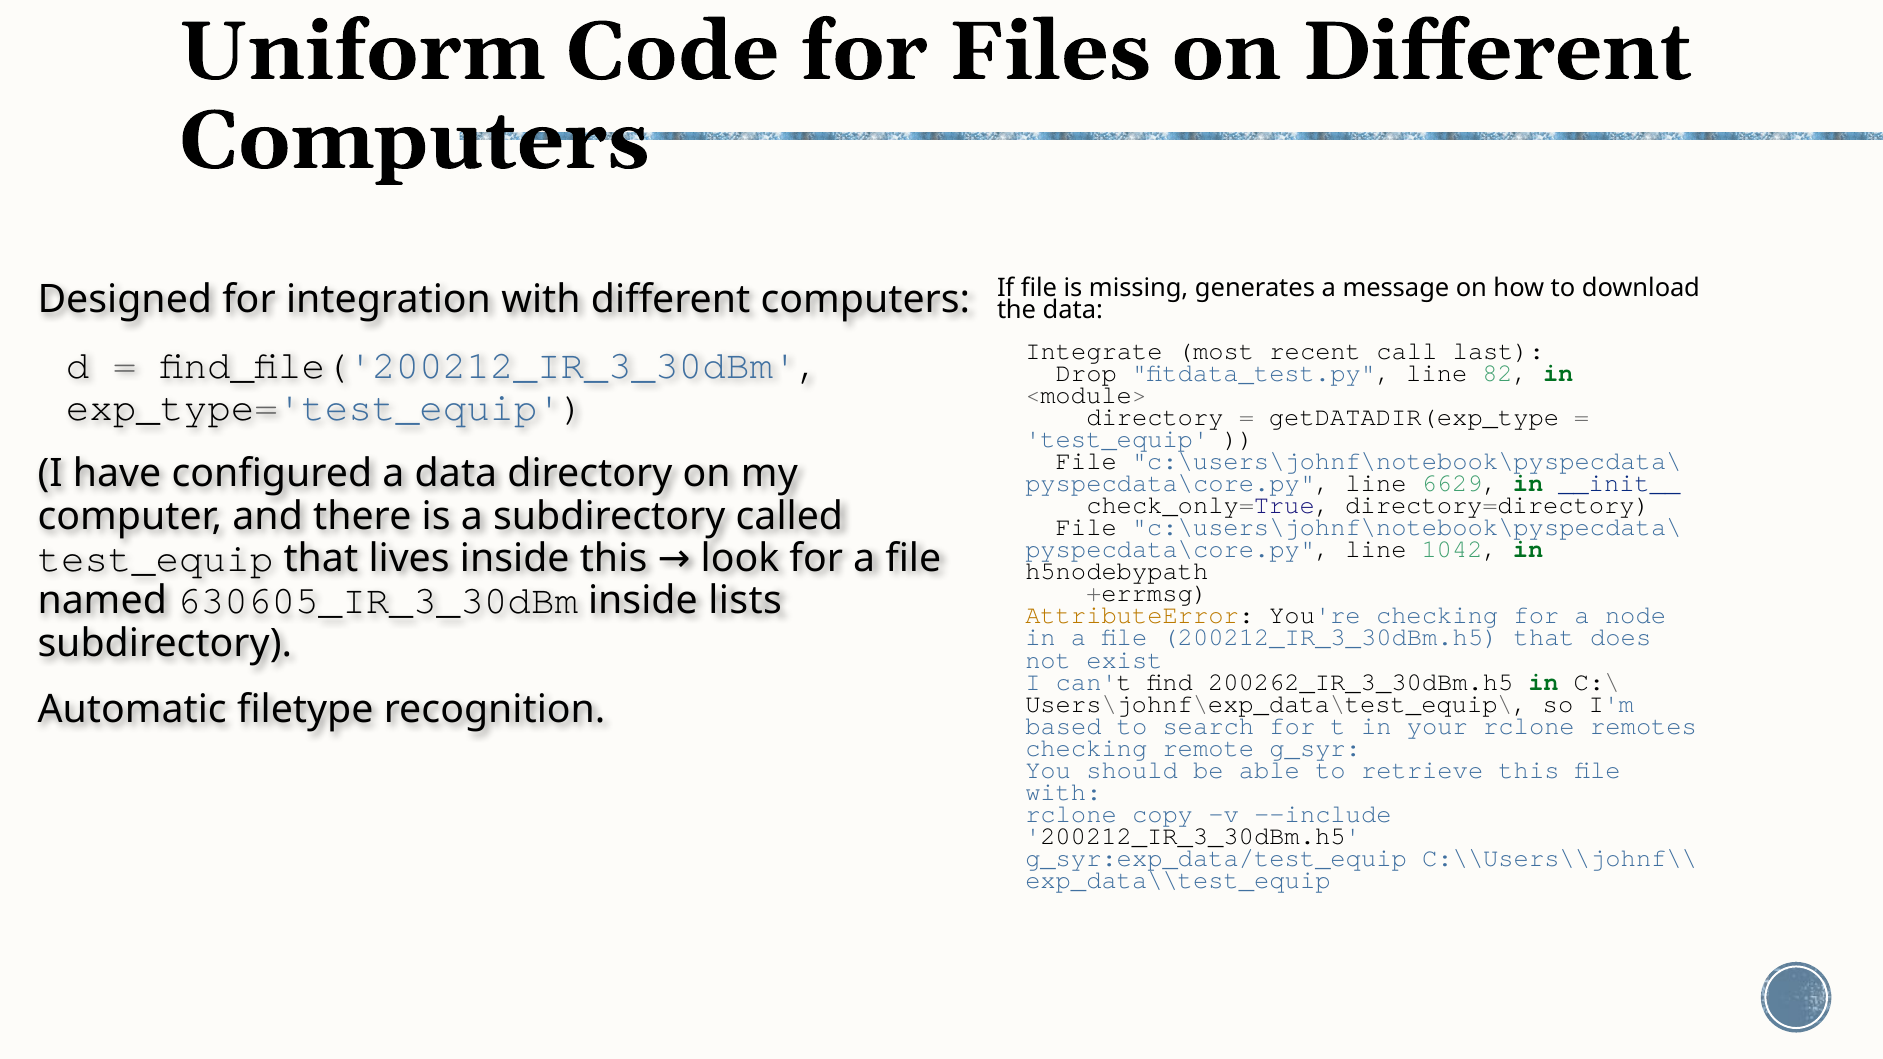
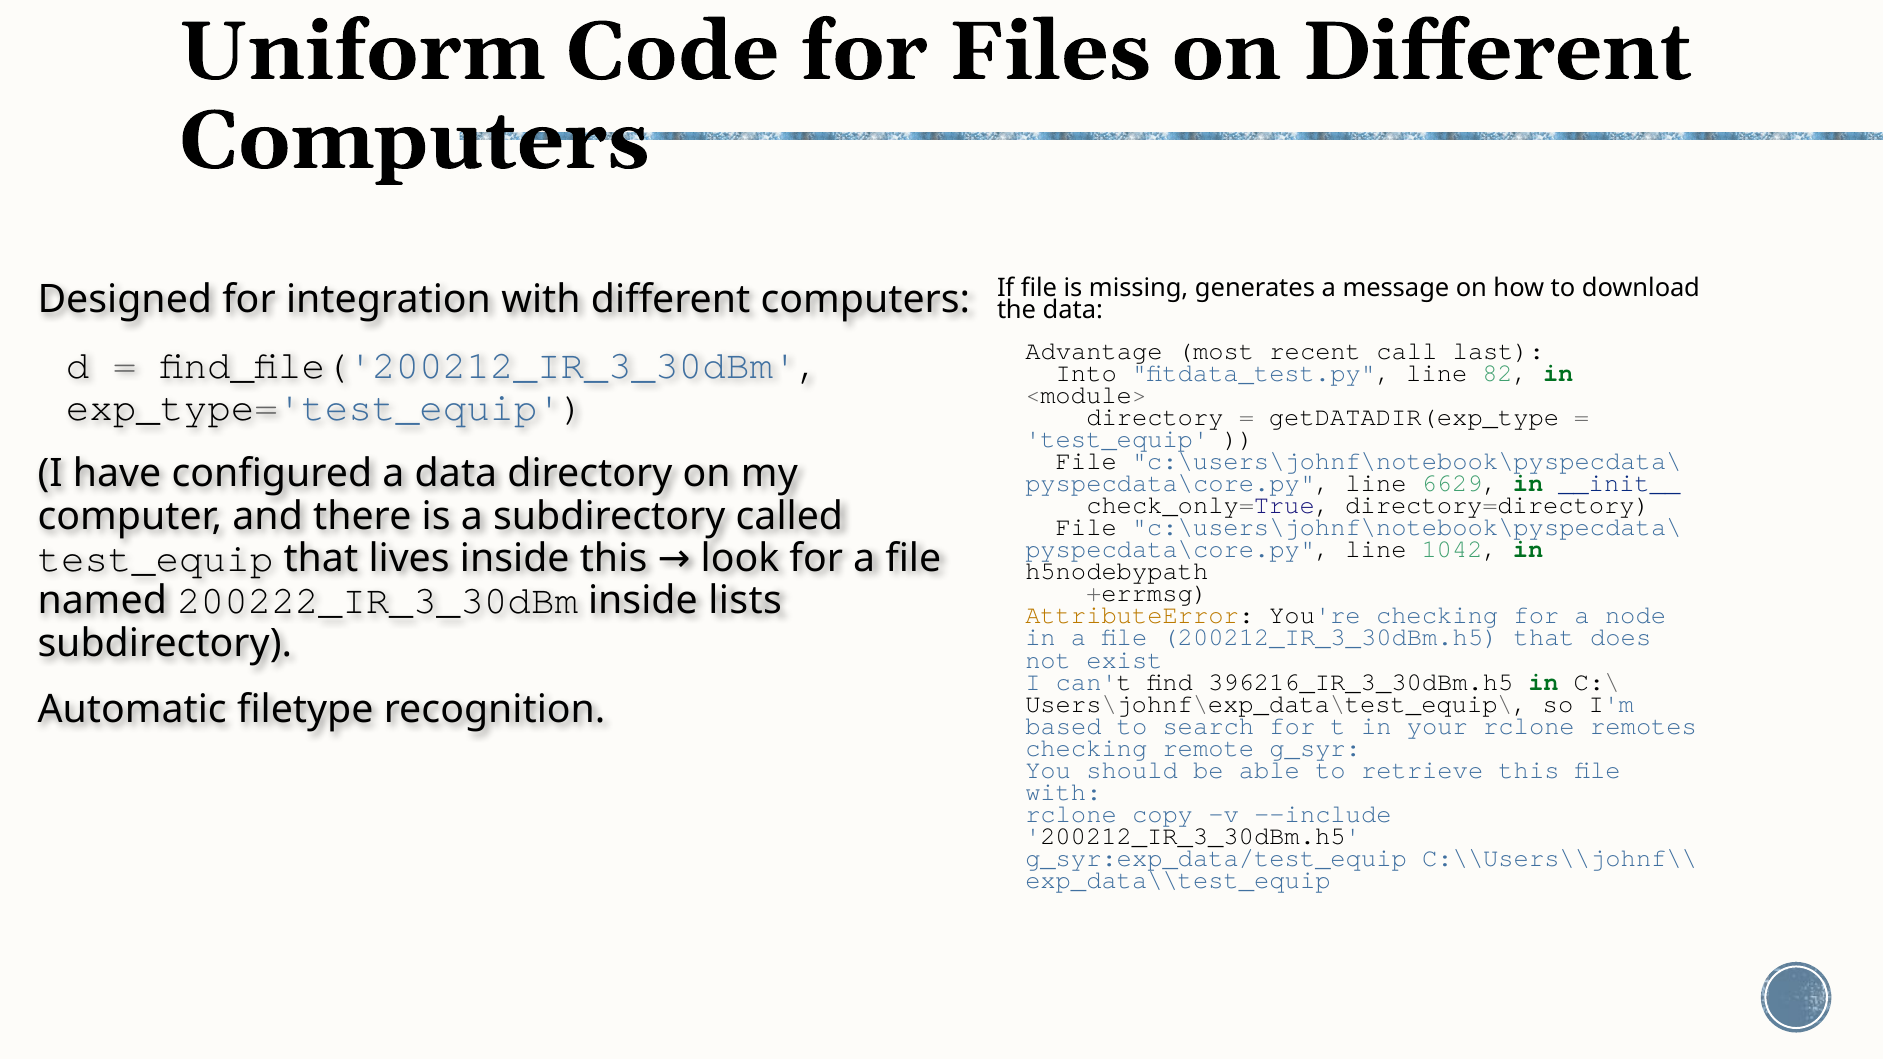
Integrate: Integrate -> Advantage (1094, 351)
Drop: Drop -> Into (1086, 373)
630605_IR_3_30dBm: 630605_IR_3_30dBm -> 200222_IR_3_30dBm (378, 601)
200262_IR_3_30dBm.h5: 200262_IR_3_30dBm.h5 -> 396216_IR_3_30dBm.h5 (1361, 682)
